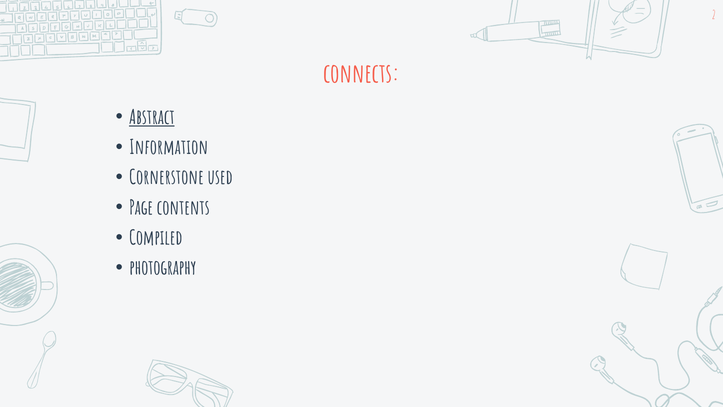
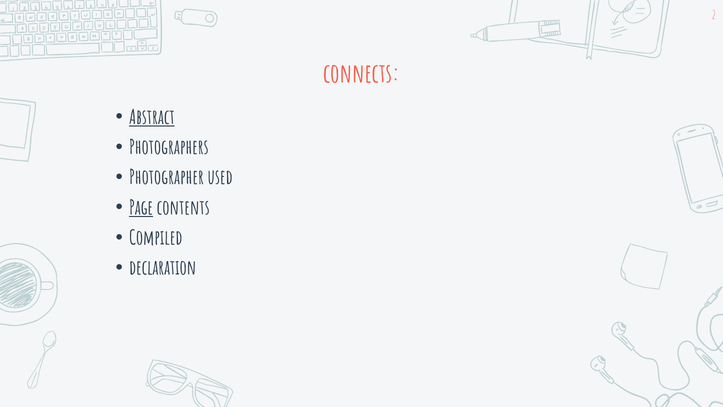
Information: Information -> Photographers (169, 147)
Cornerstone: Cornerstone -> Photographer (167, 178)
Page underline: none -> present (141, 208)
photography: photography -> declaration (163, 268)
